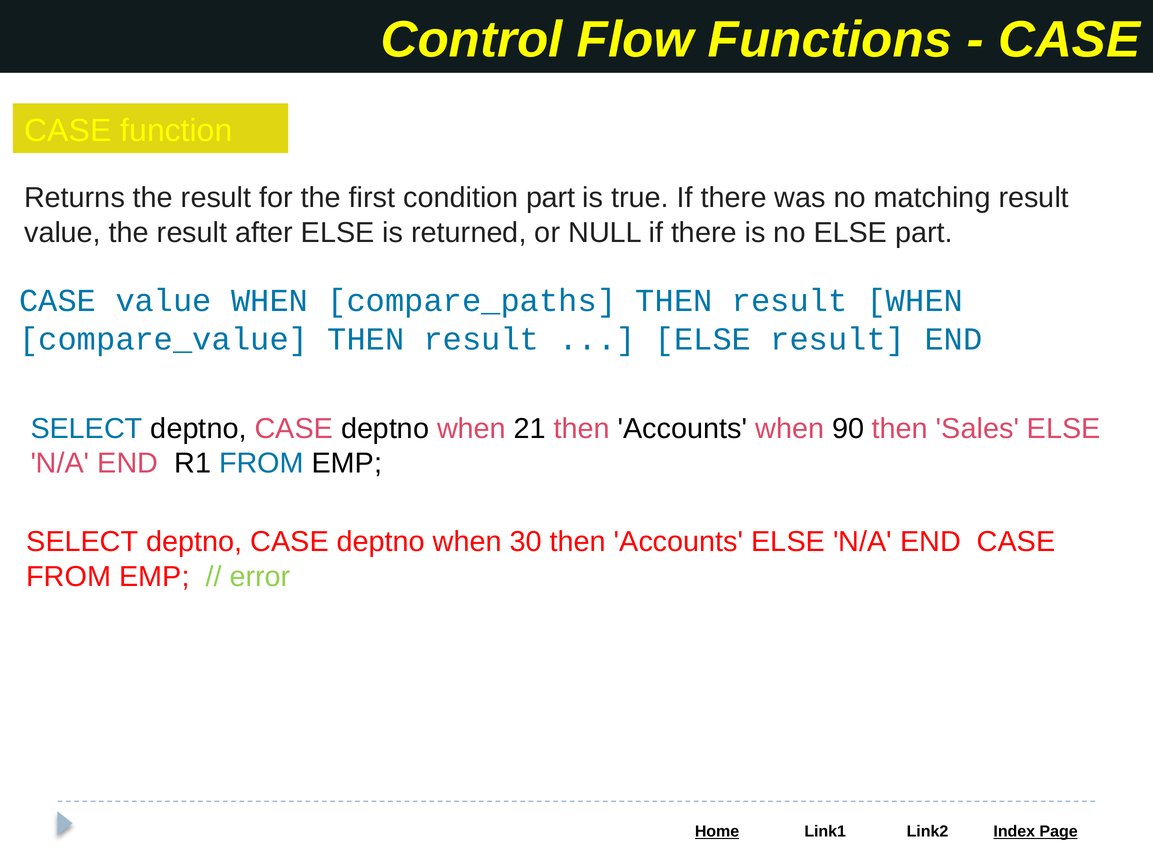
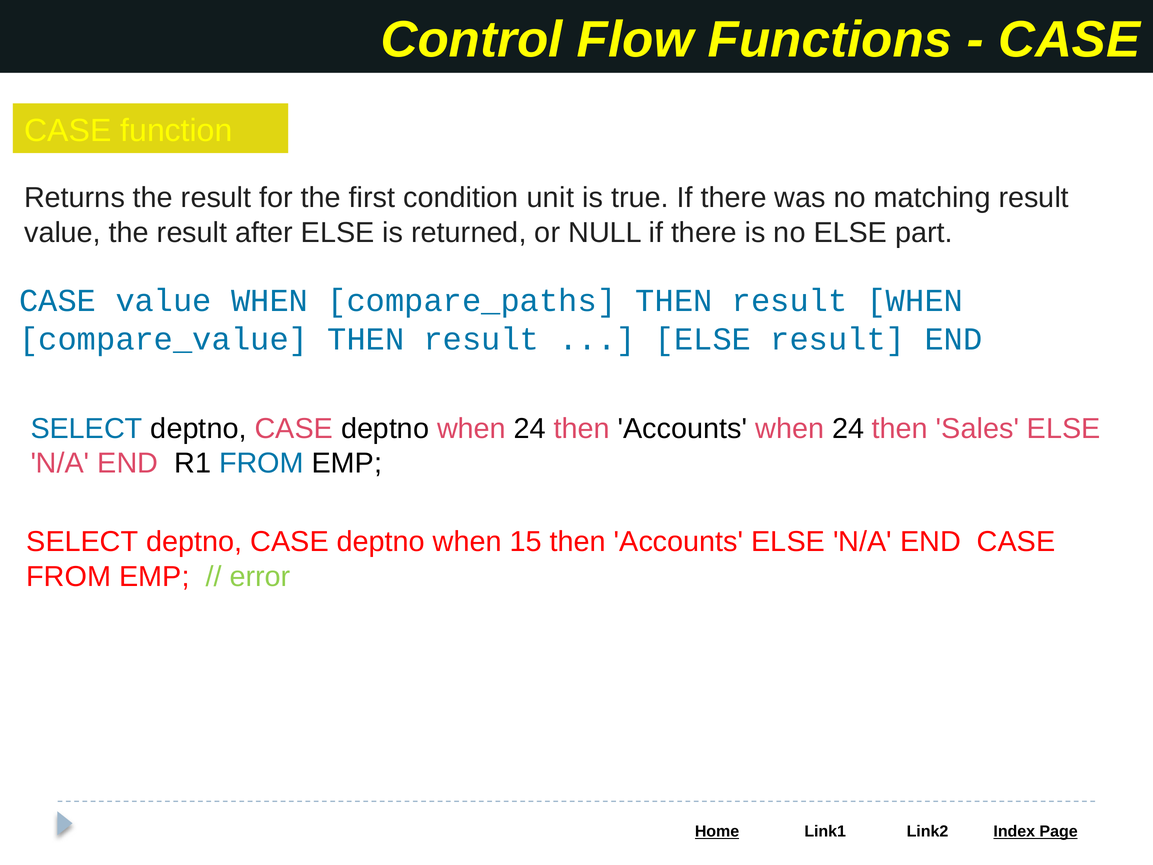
condition part: part -> unit (550, 198)
deptno when 21: 21 -> 24 (530, 428)
Accounts when 90: 90 -> 24 (848, 428)
30: 30 -> 15 (526, 542)
